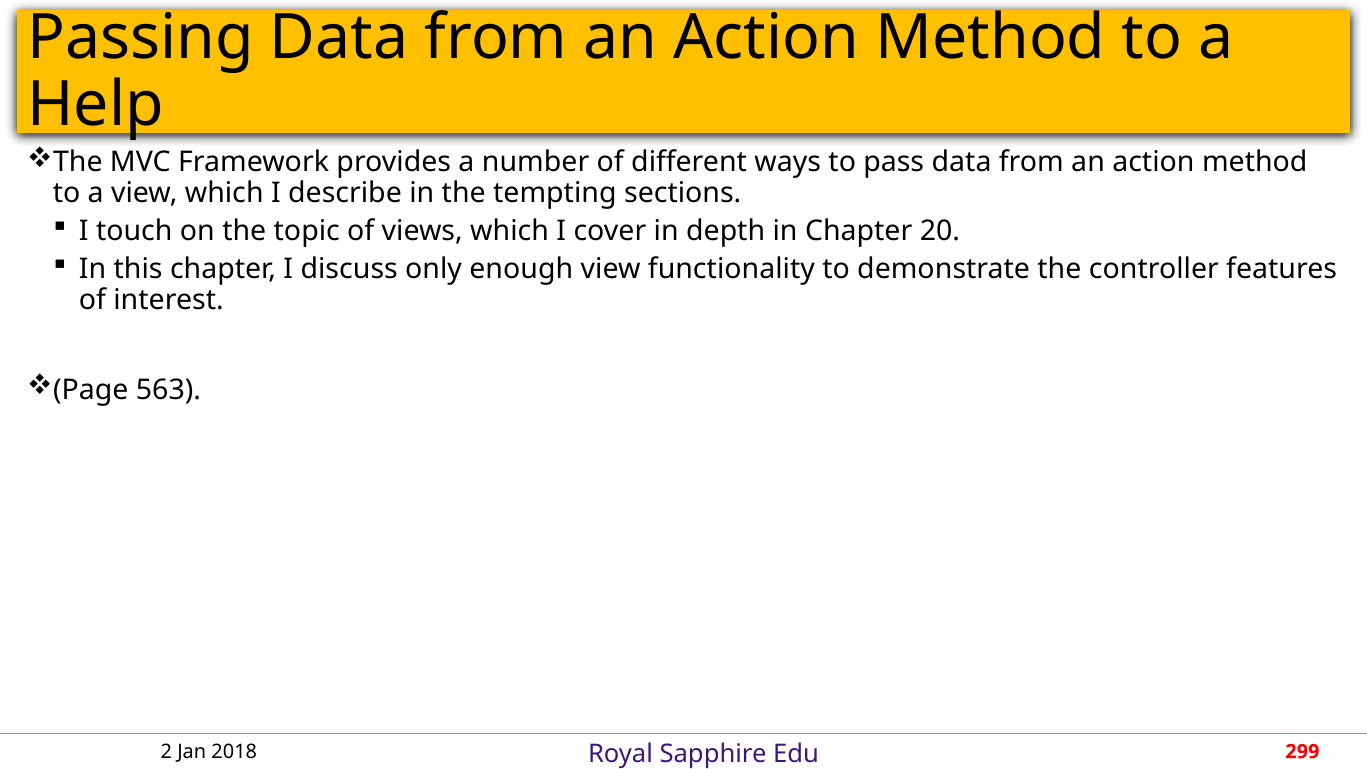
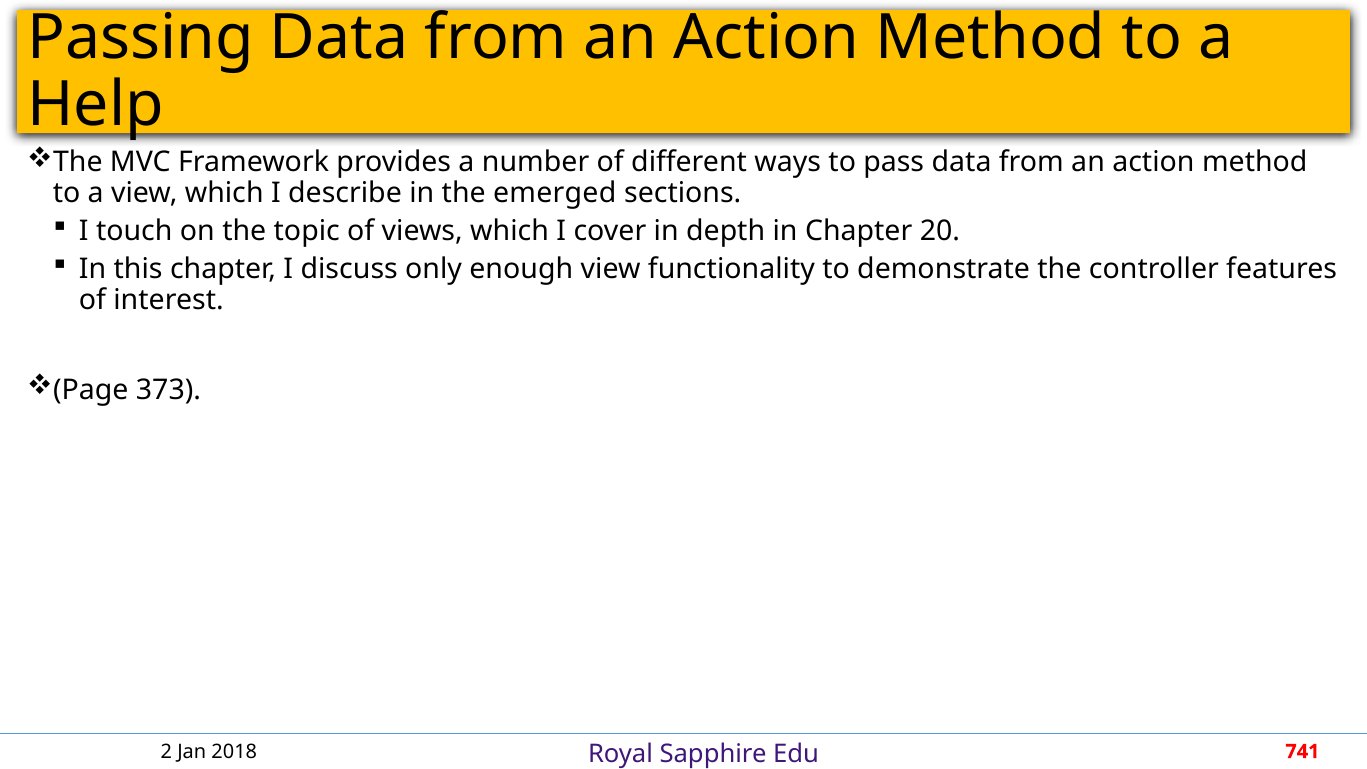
tempting: tempting -> emerged (555, 193)
563: 563 -> 373 (168, 390)
299: 299 -> 741 (1302, 752)
